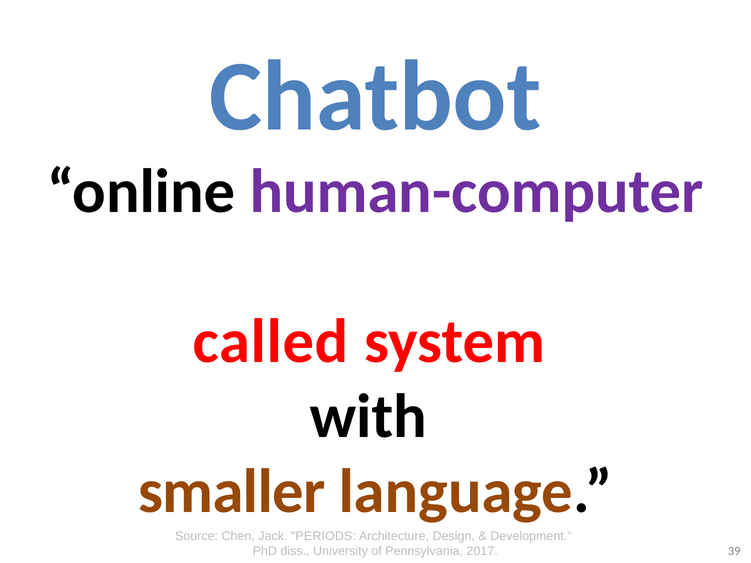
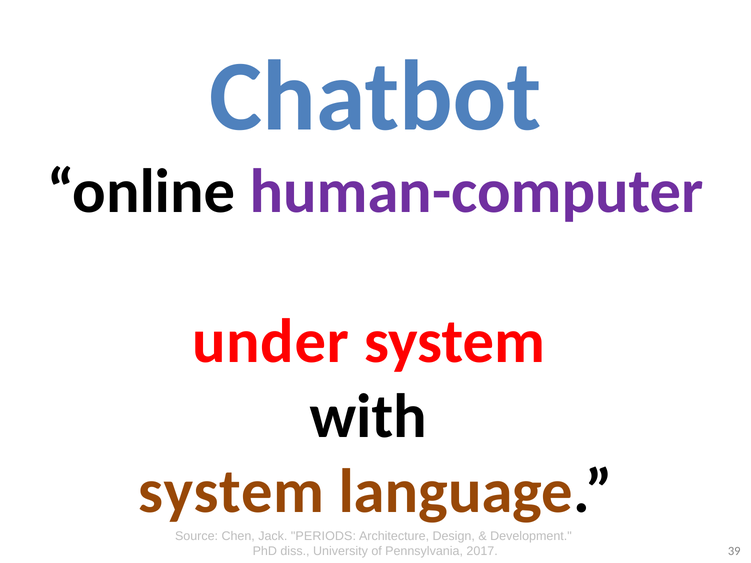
called: called -> under (271, 342)
smaller: smaller -> system (231, 492)
